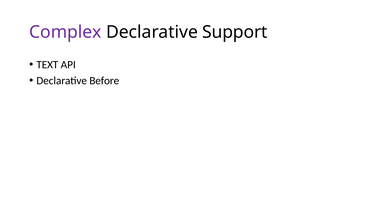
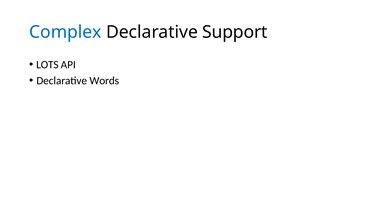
Complex colour: purple -> blue (65, 32)
TEXT: TEXT -> LOTS (47, 65)
Before: Before -> Words (104, 81)
